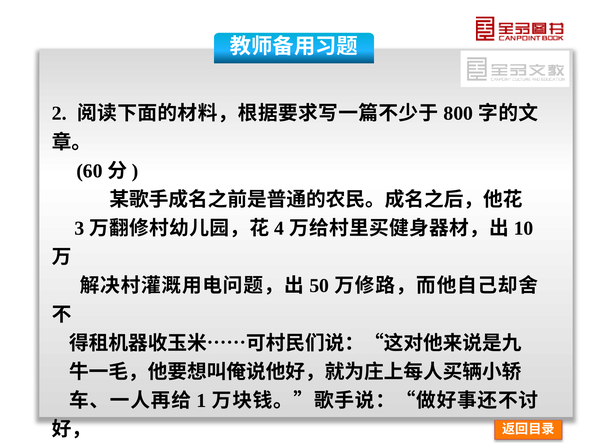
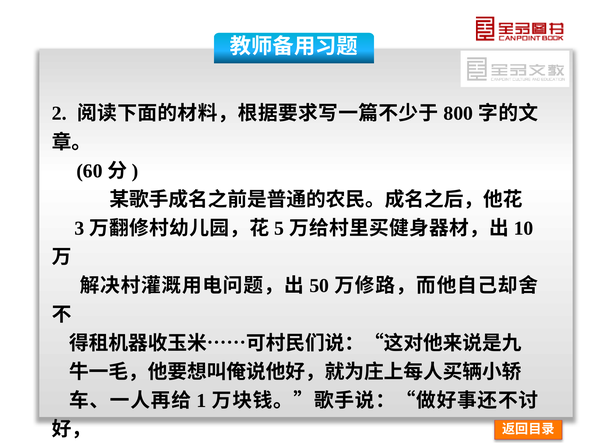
4: 4 -> 5 (279, 228)
